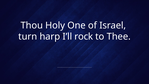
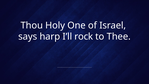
turn: turn -> says (28, 36)
